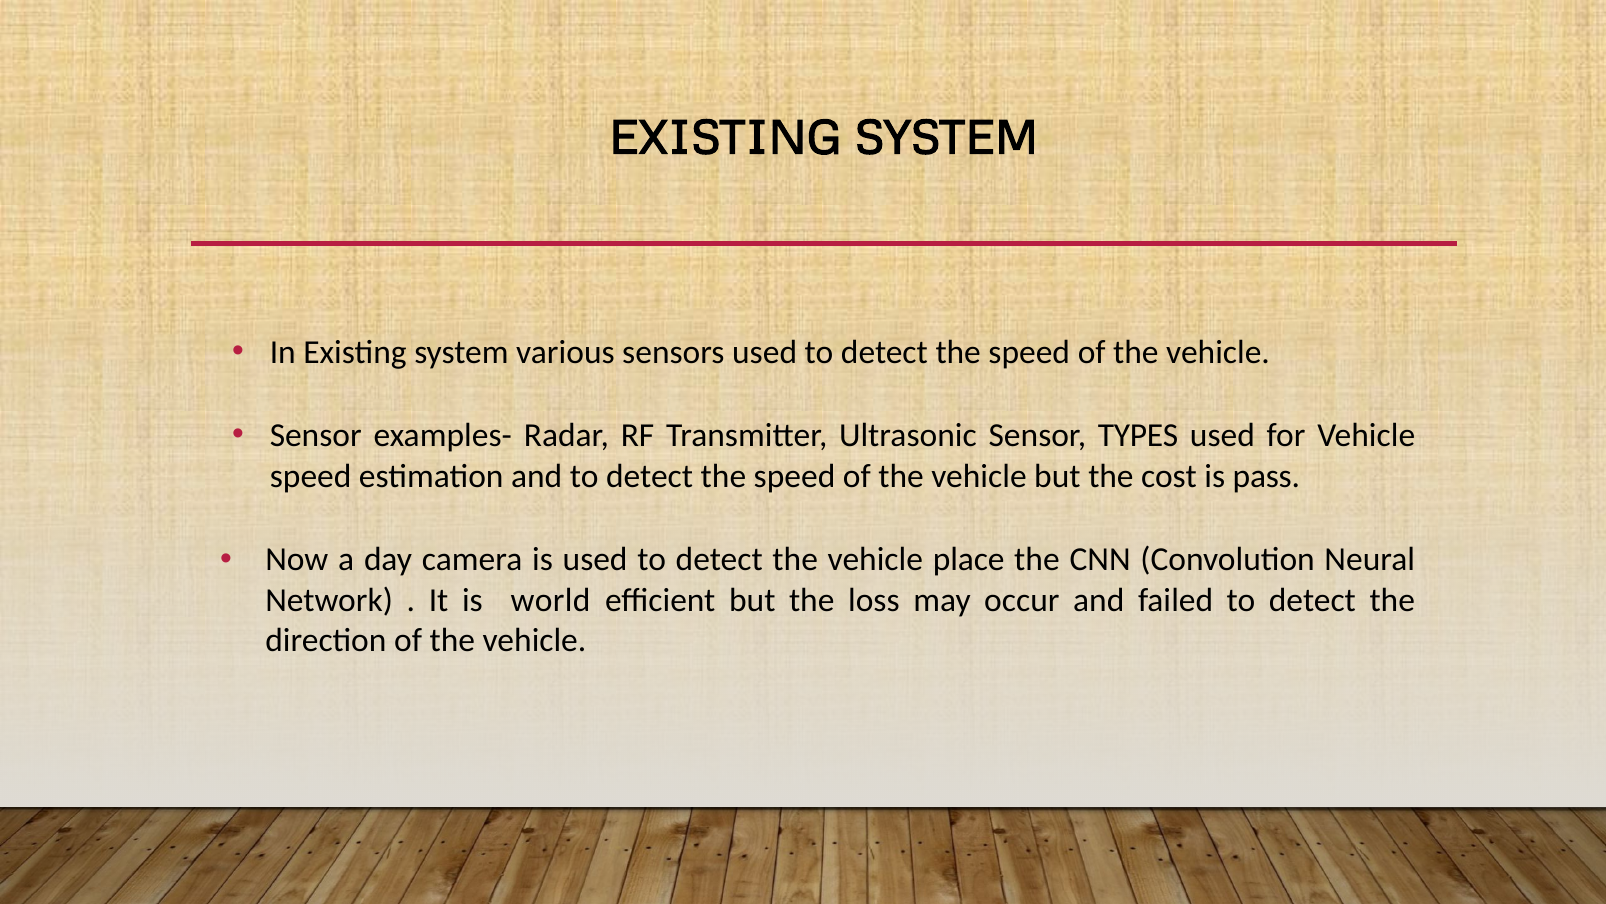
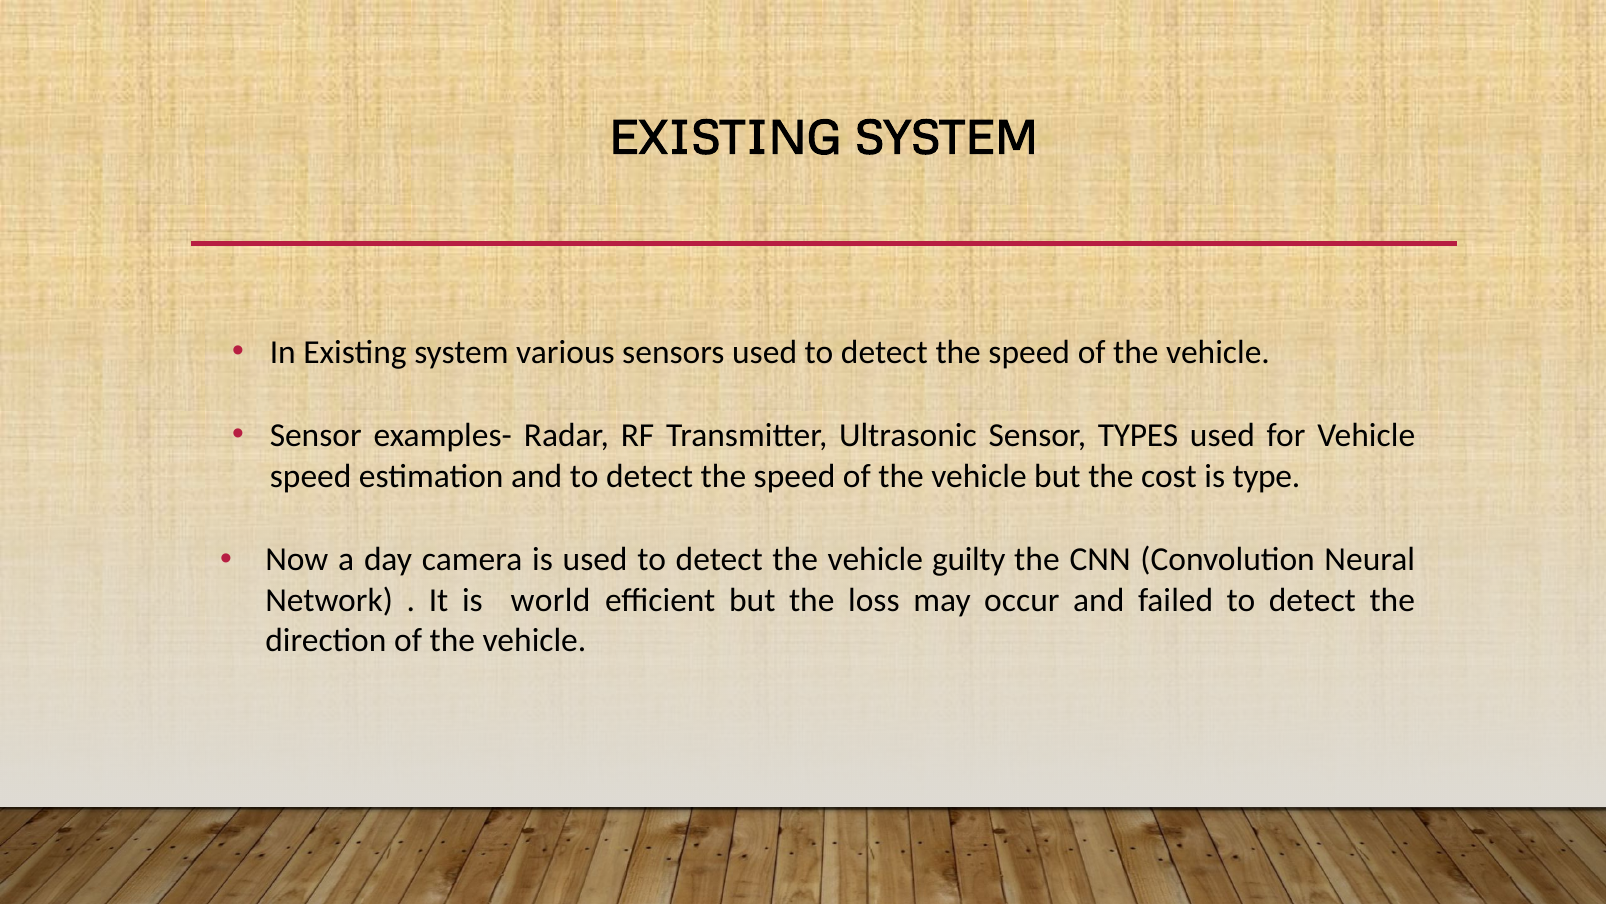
pass: pass -> type (1266, 476)
place: place -> guilty (969, 559)
